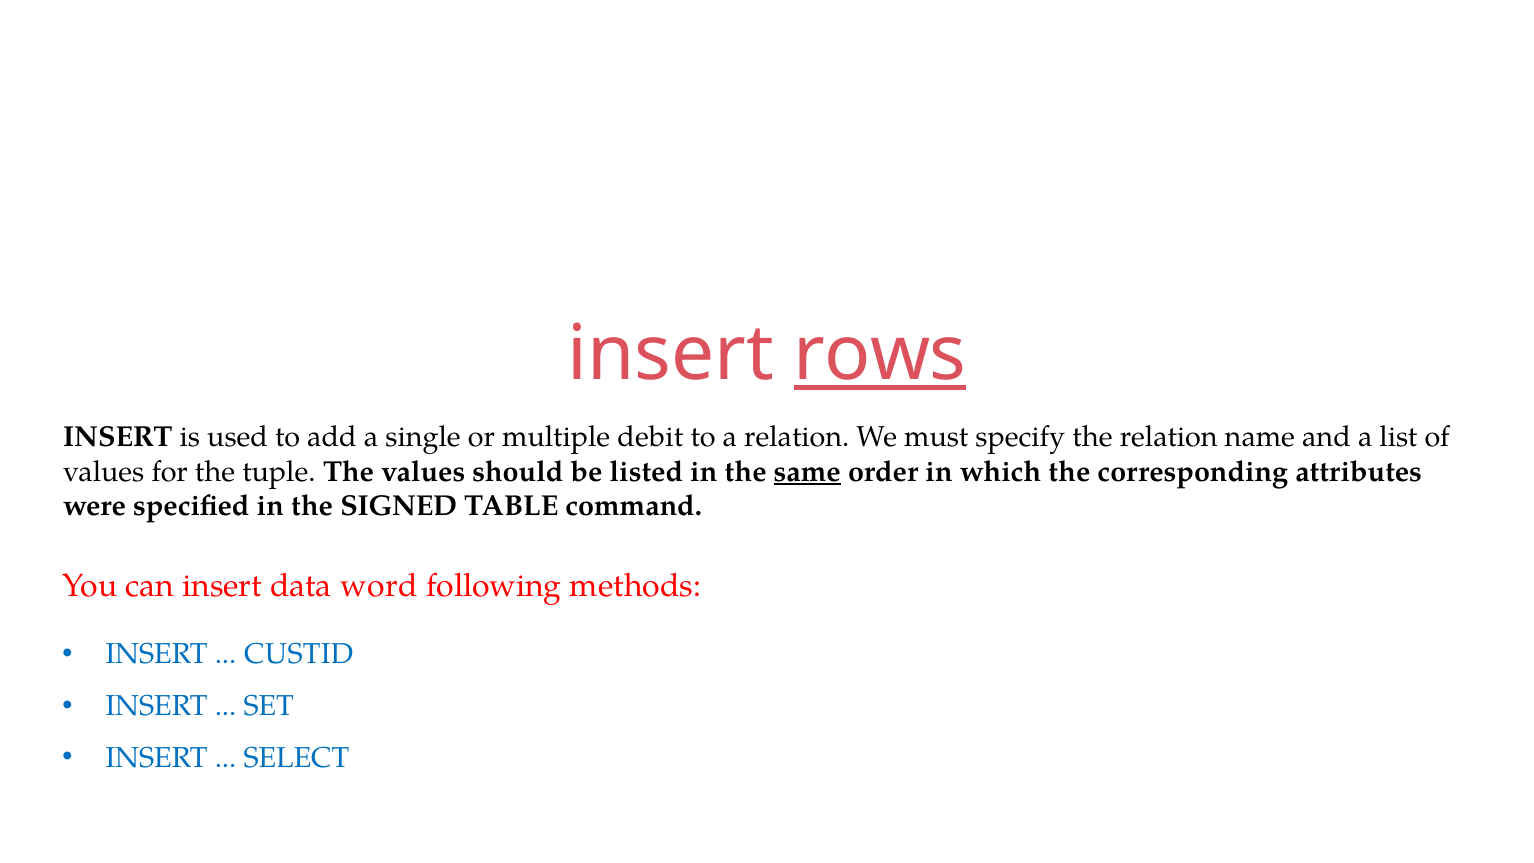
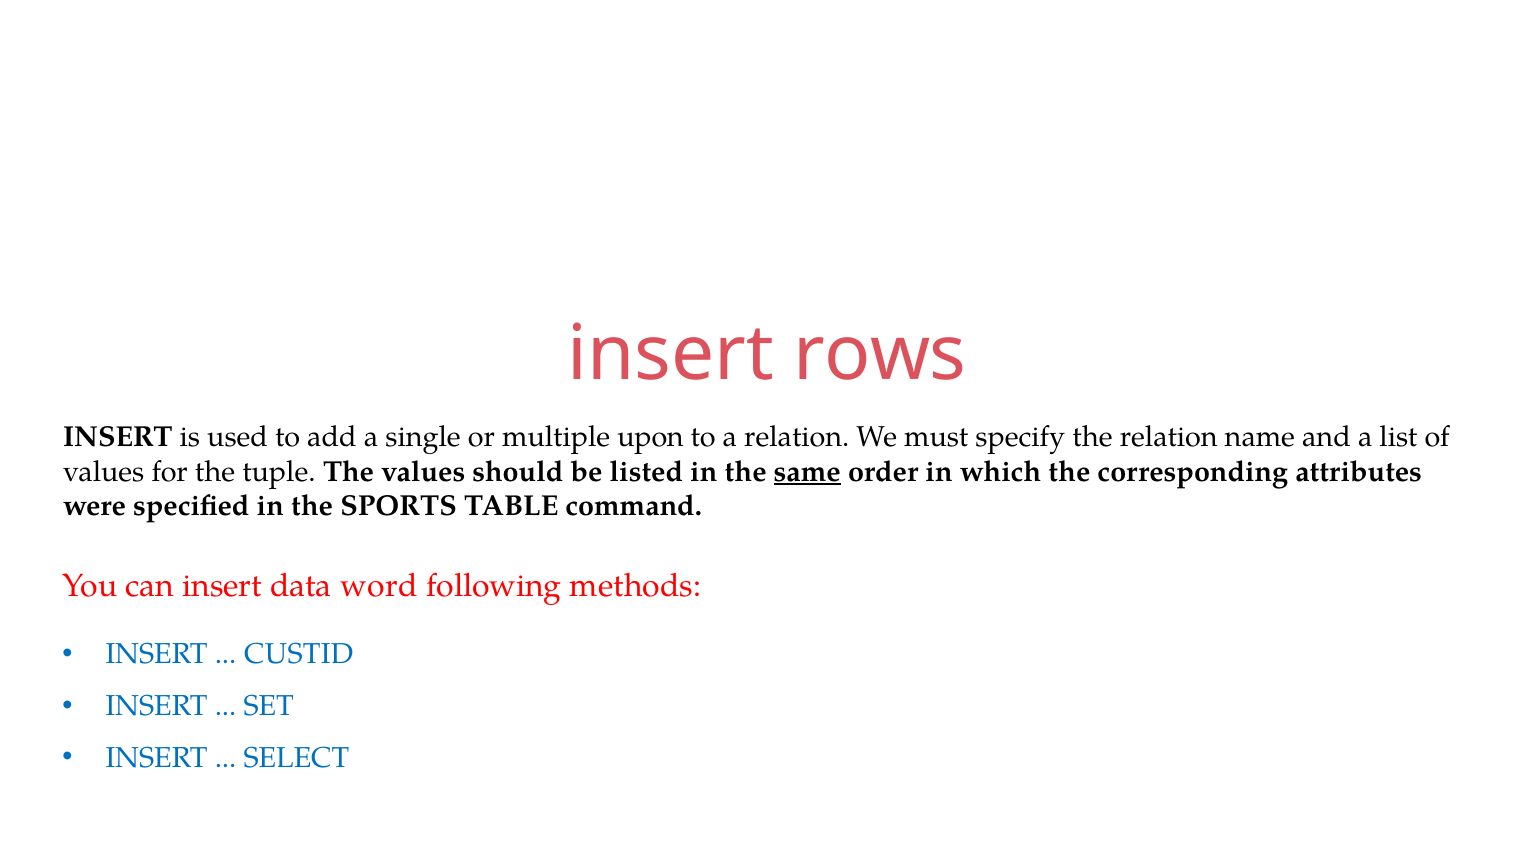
rows underline: present -> none (880, 354)
debit: debit -> upon (651, 437)
SIGNED: SIGNED -> SPORTS (399, 506)
